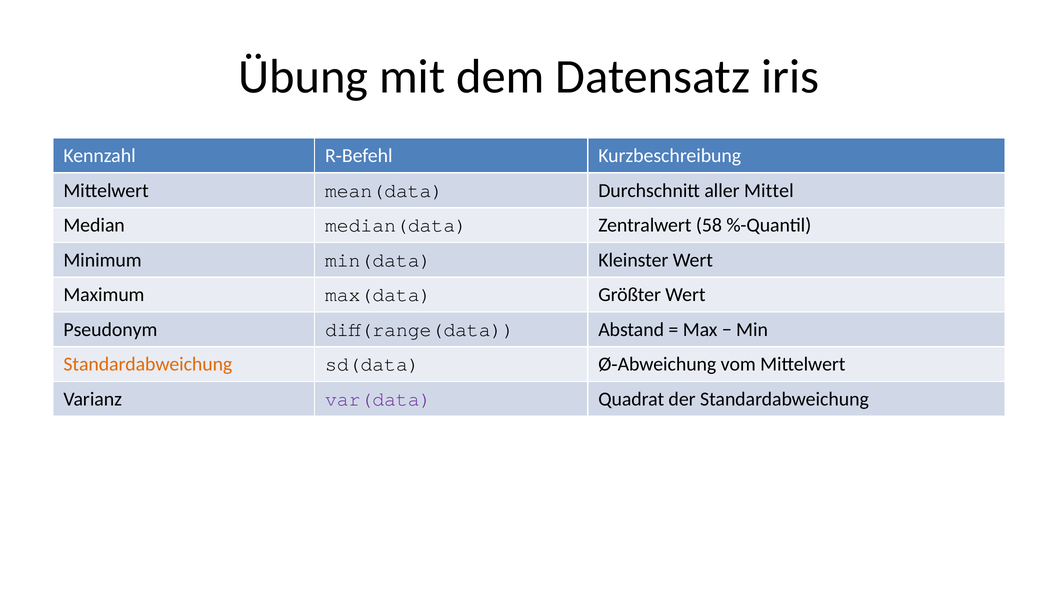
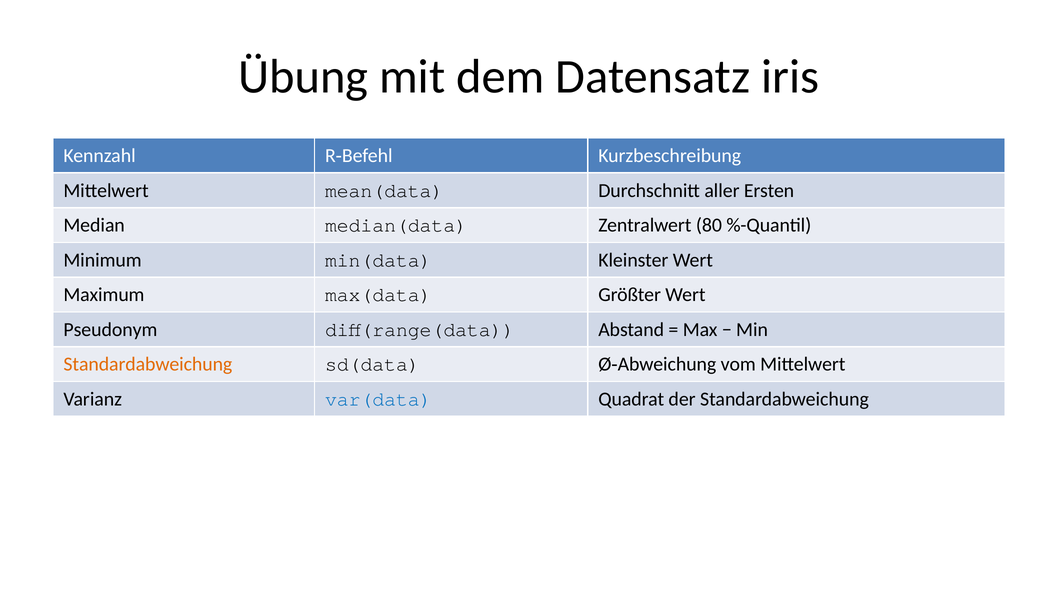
Mittel: Mittel -> Ersten (769, 191)
58: 58 -> 80 (709, 225)
var(data colour: purple -> blue (378, 399)
